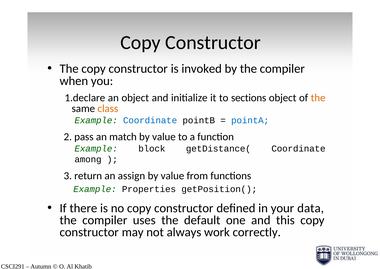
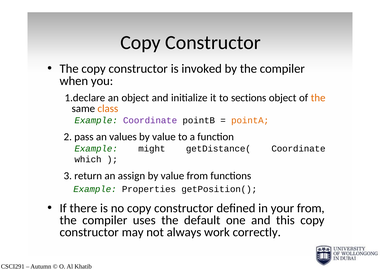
Coordinate colour: blue -> purple (150, 120)
pointA colour: blue -> orange (250, 120)
match: match -> values (123, 137)
block: block -> might (152, 148)
among: among -> which (88, 159)
your data: data -> from (311, 208)
